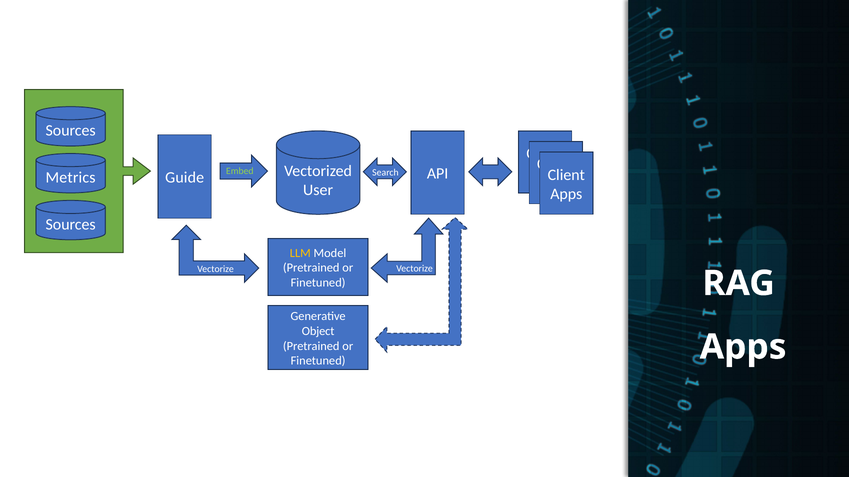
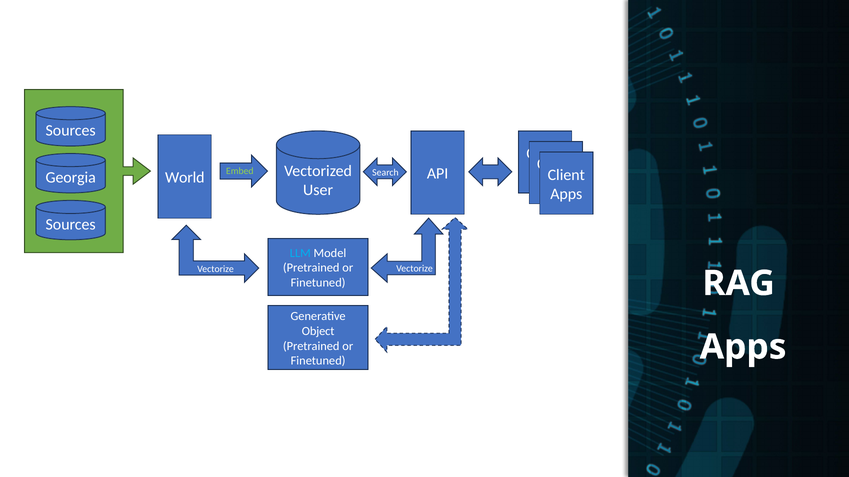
Metrics: Metrics -> Georgia (71, 178)
Guide: Guide -> World (185, 178)
LLM colour: yellow -> light blue (300, 253)
